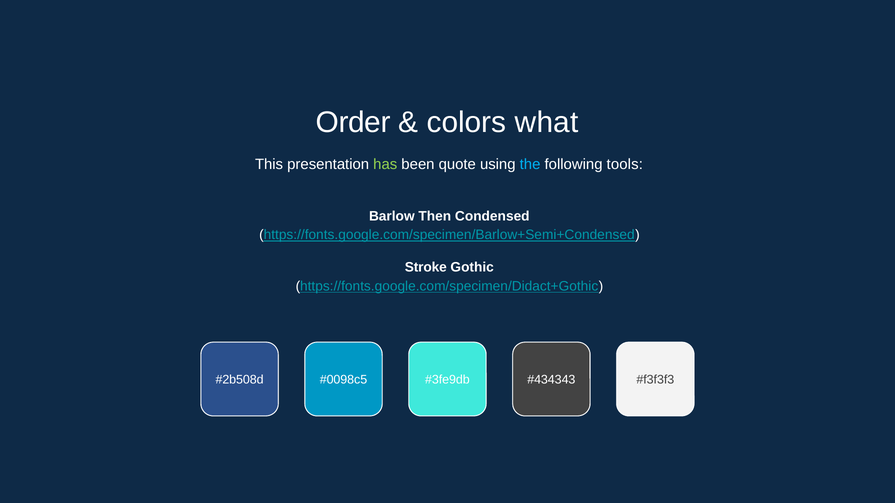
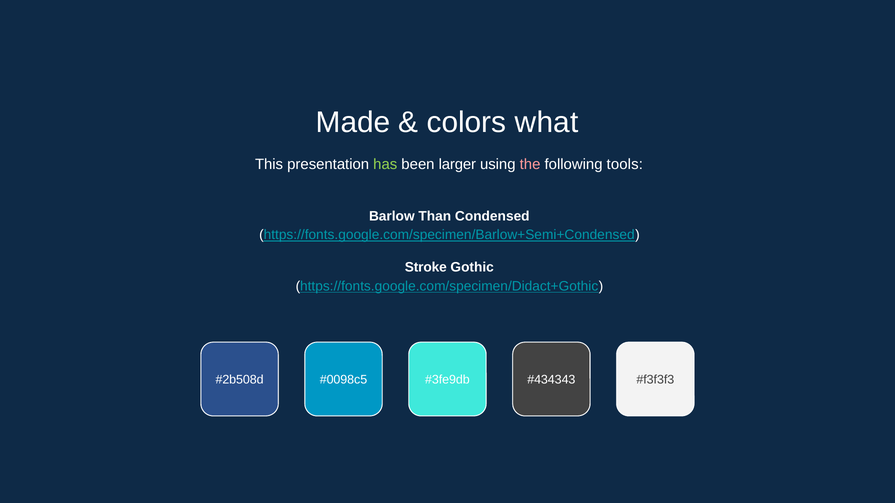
Order: Order -> Made (353, 122)
quote: quote -> larger (457, 164)
the colour: light blue -> pink (530, 164)
Then: Then -> Than (435, 216)
